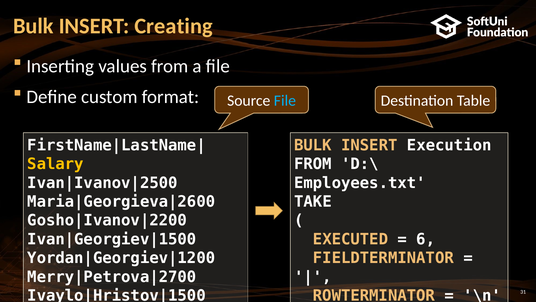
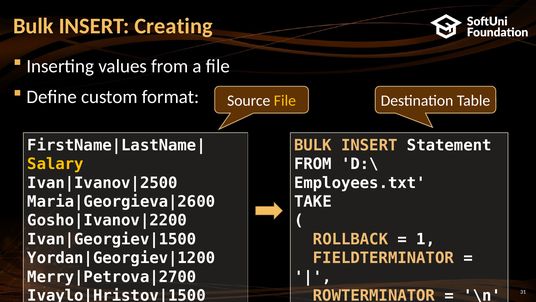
File colour: light blue -> yellow (285, 101)
Execution: Execution -> Statement (449, 145)
EXECUTED: EXECUTED -> ROLLBACK (351, 239)
6: 6 -> 1 (426, 239)
